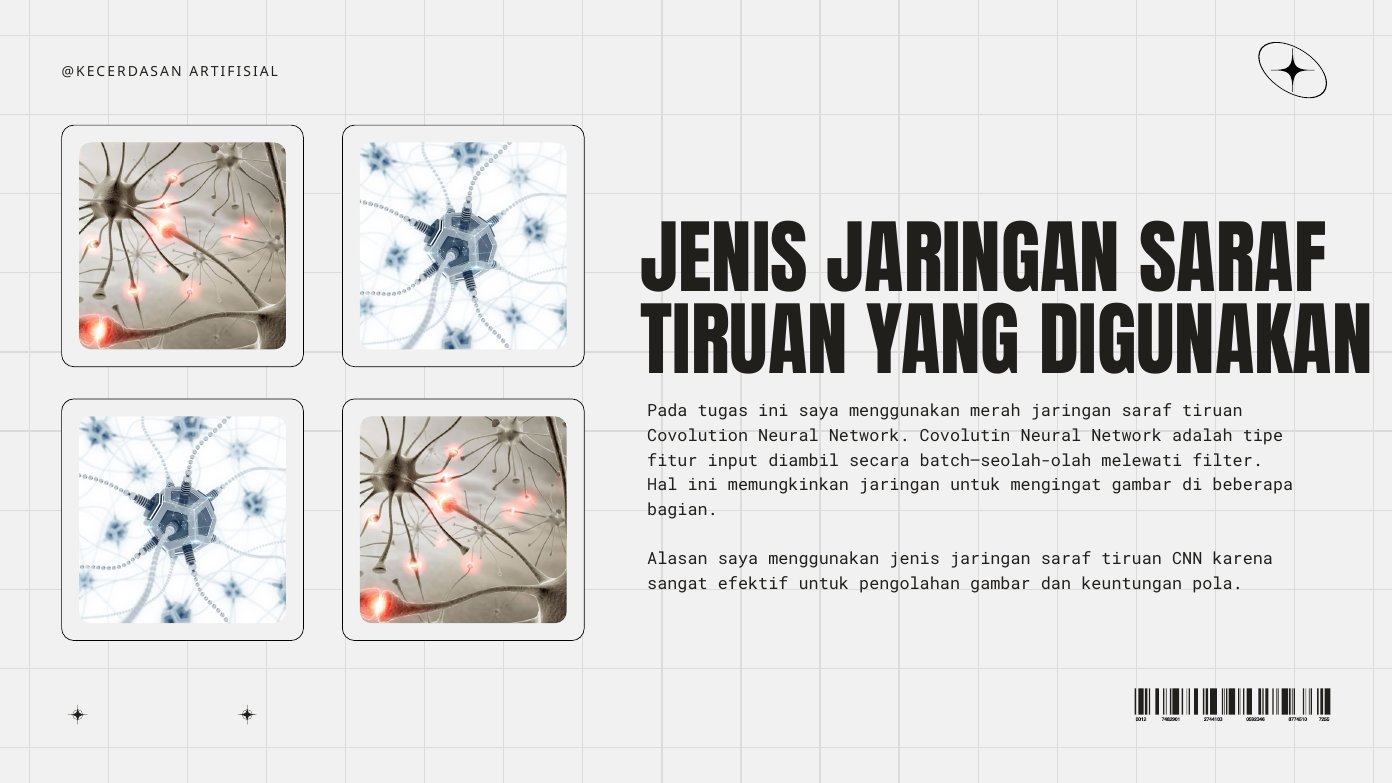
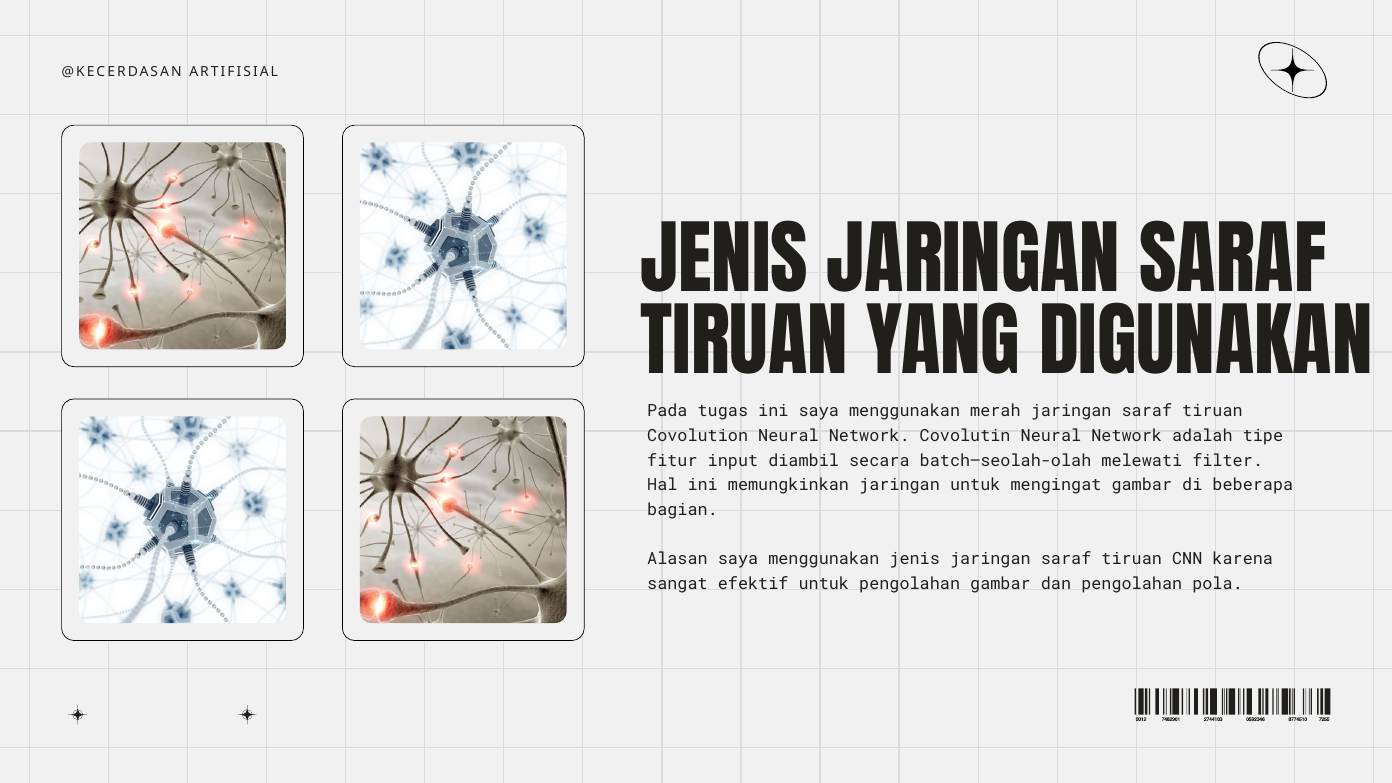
dan keuntungan: keuntungan -> pengolahan (1132, 584)
